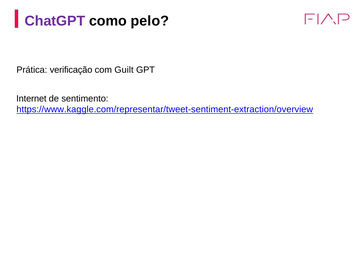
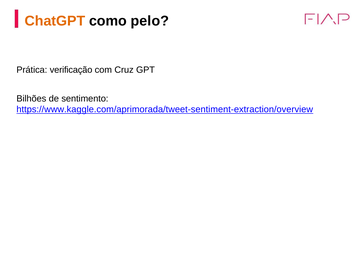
ChatGPT colour: purple -> orange (55, 21)
Guilt: Guilt -> Cruz (124, 70)
Internet: Internet -> Bilhões (31, 99)
https://www.kaggle.com/representar/tweet-sentiment-extraction/overview: https://www.kaggle.com/representar/tweet-sentiment-extraction/overview -> https://www.kaggle.com/aprimorada/tweet-sentiment-extraction/overview (165, 109)
